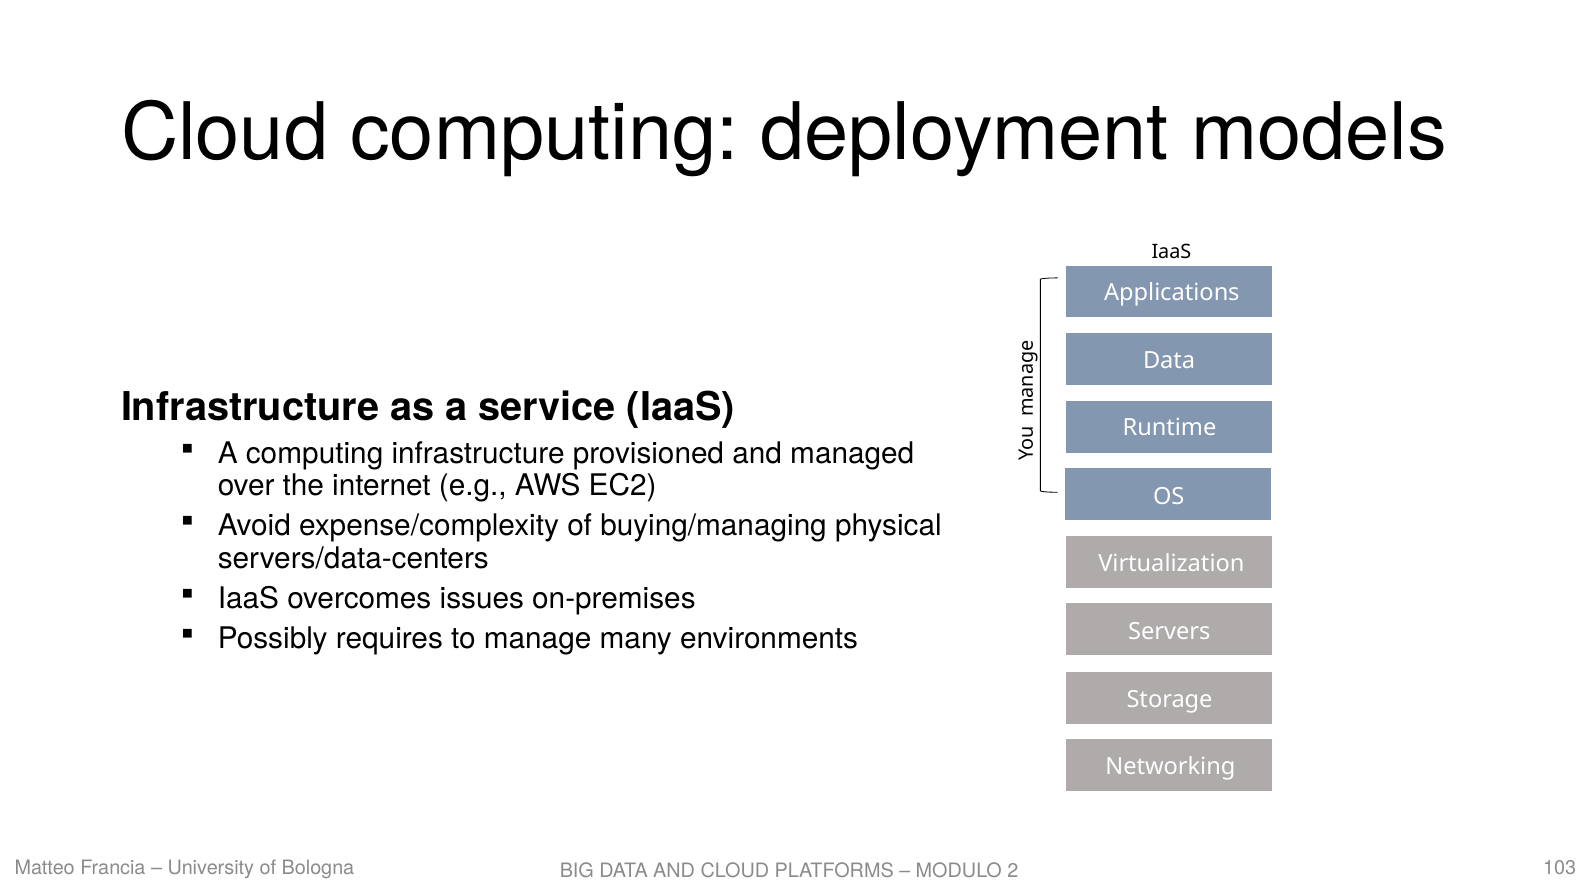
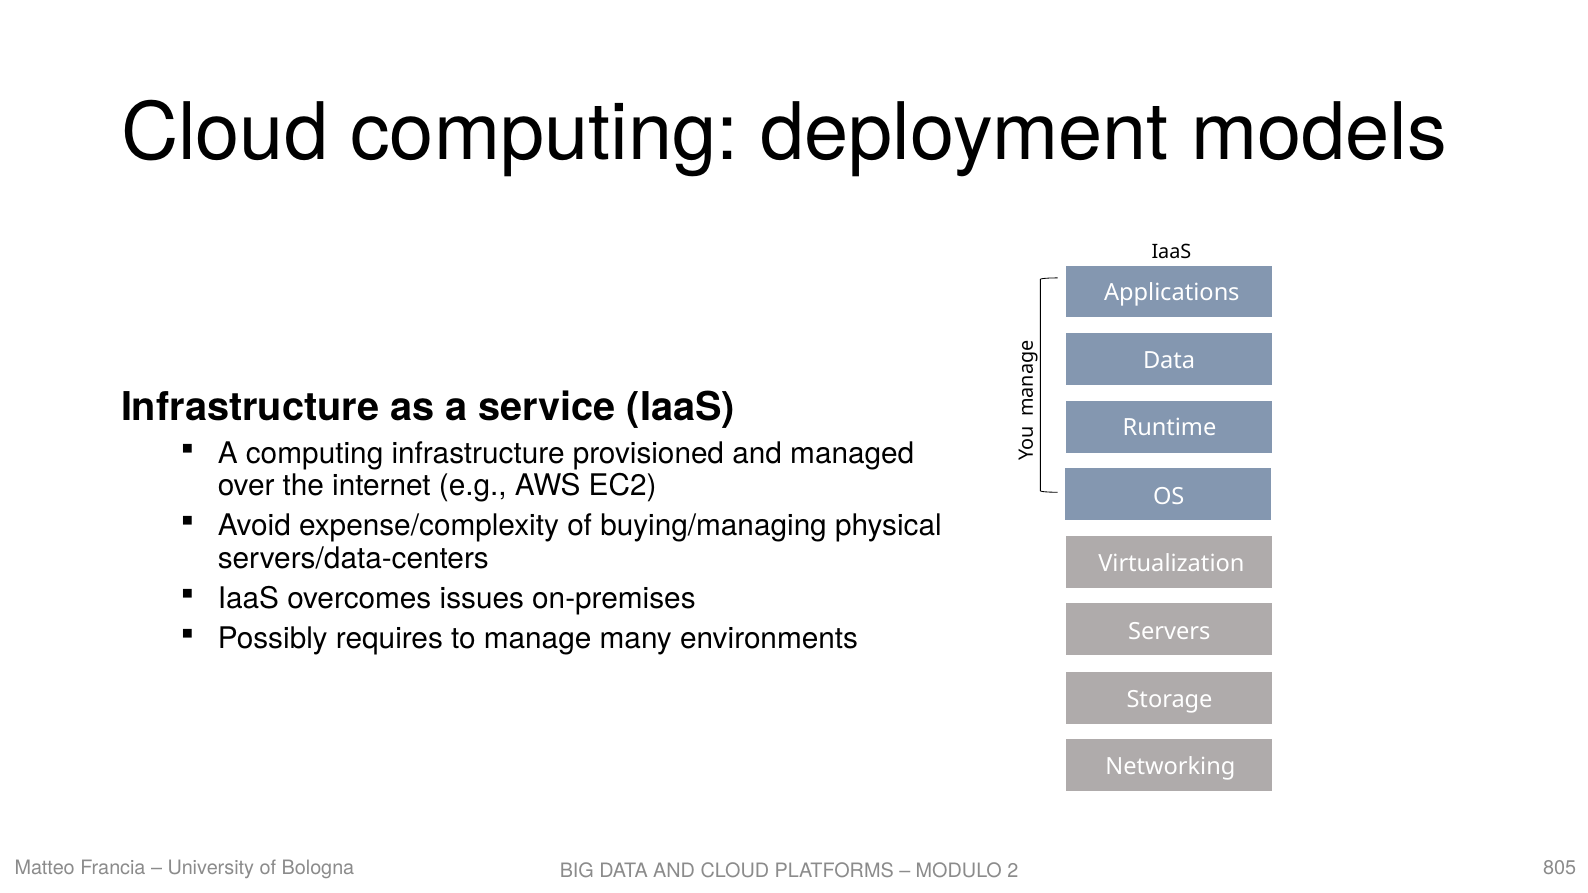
103: 103 -> 805 (1560, 869)
